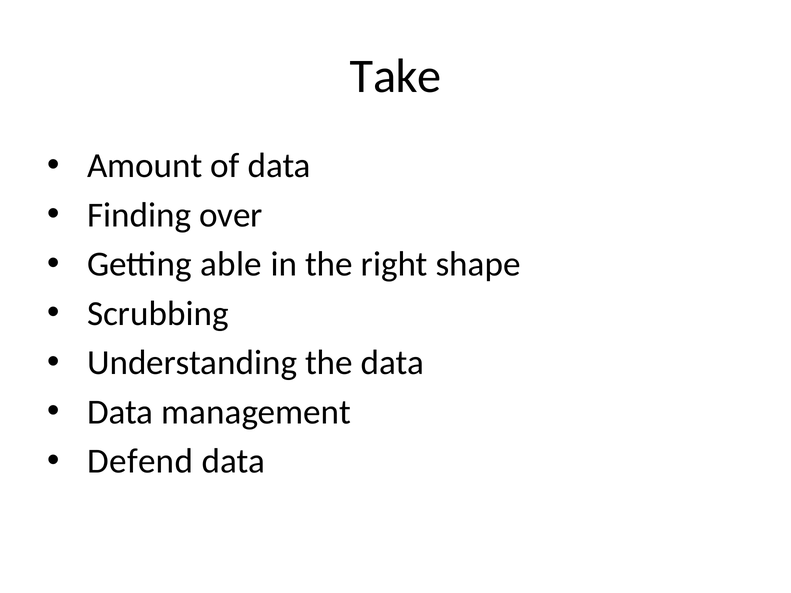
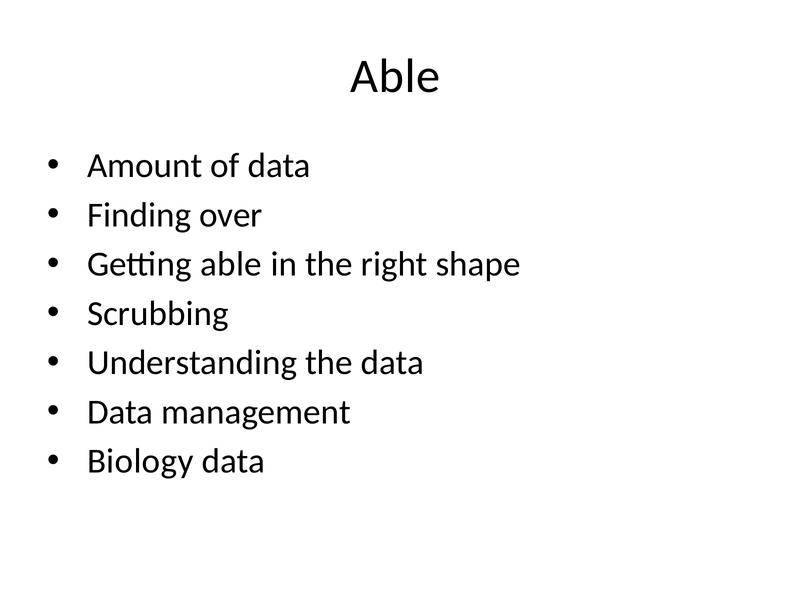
Take: Take -> Able (395, 77)
Defend: Defend -> Biology (140, 462)
